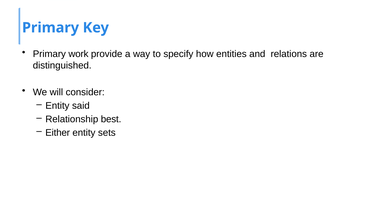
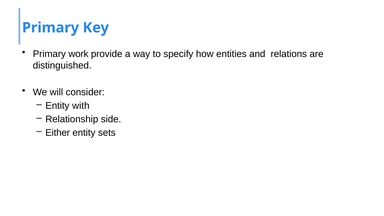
said: said -> with (81, 106)
best: best -> side (111, 119)
